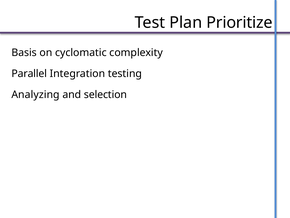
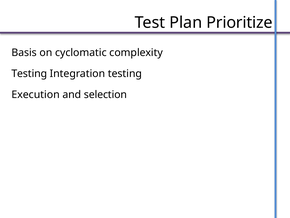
Parallel: Parallel -> Testing (29, 74)
Analyzing: Analyzing -> Execution (36, 94)
